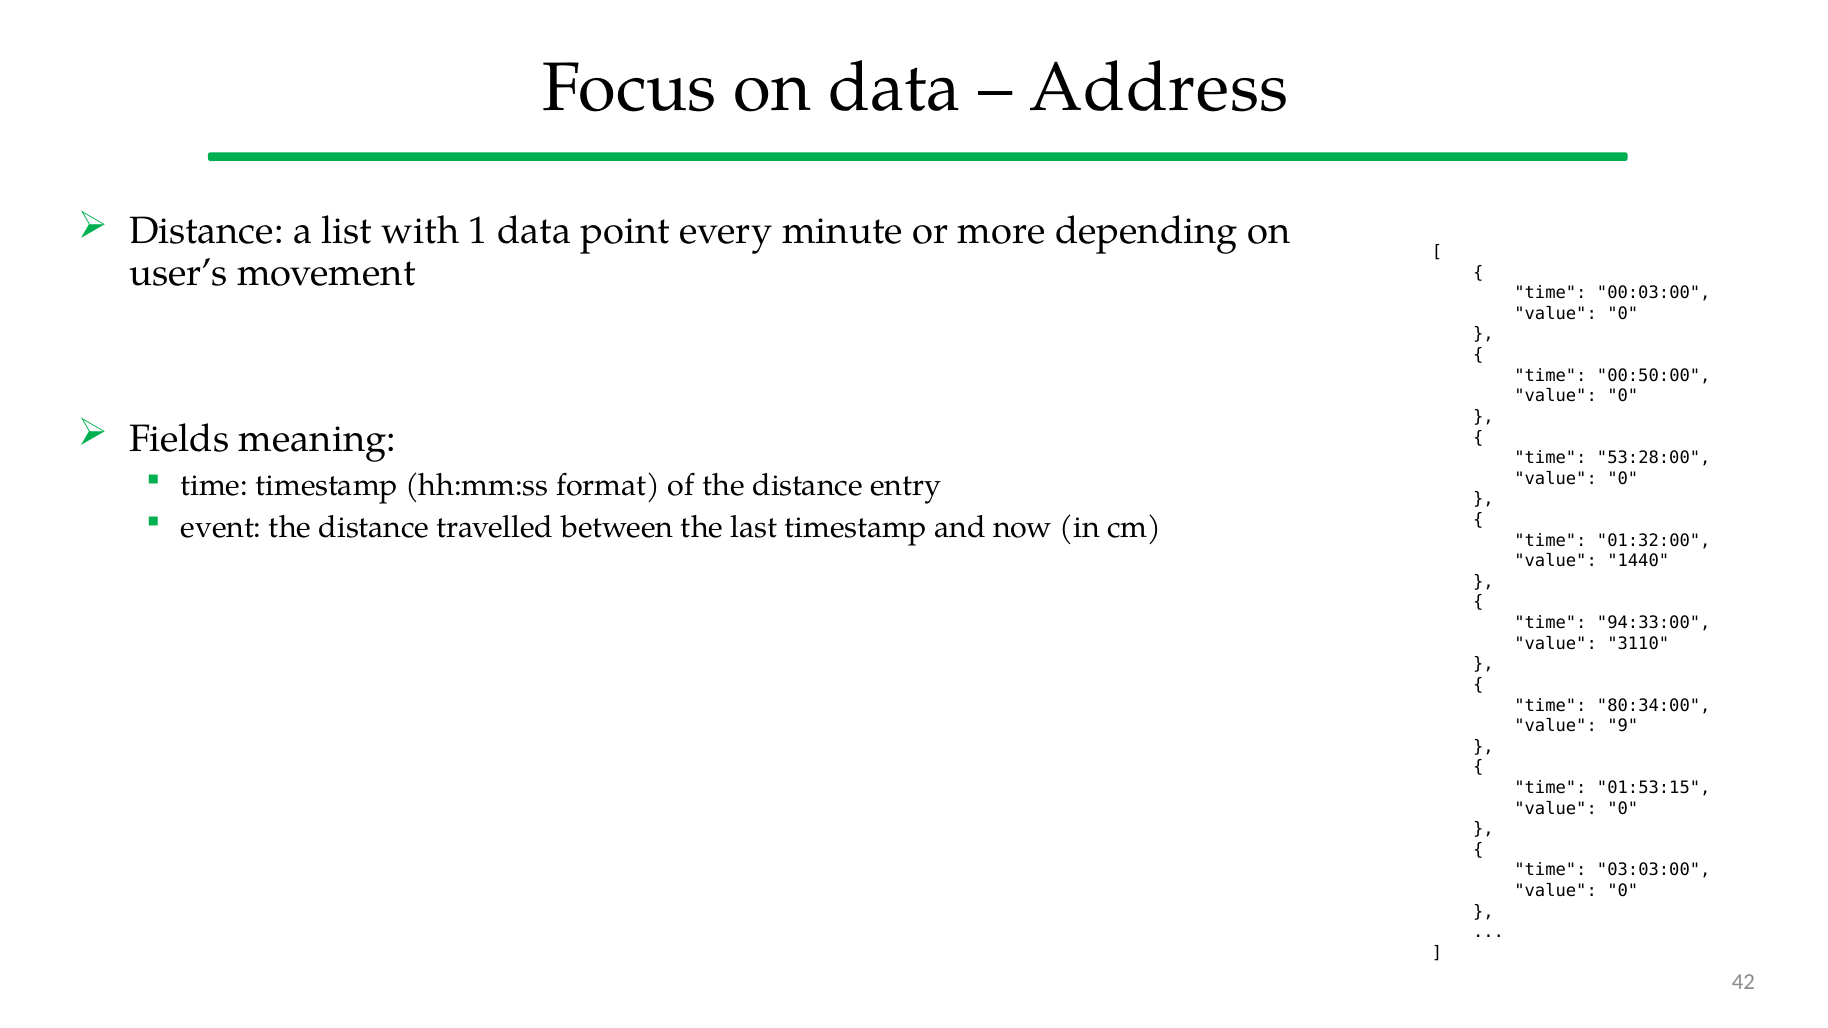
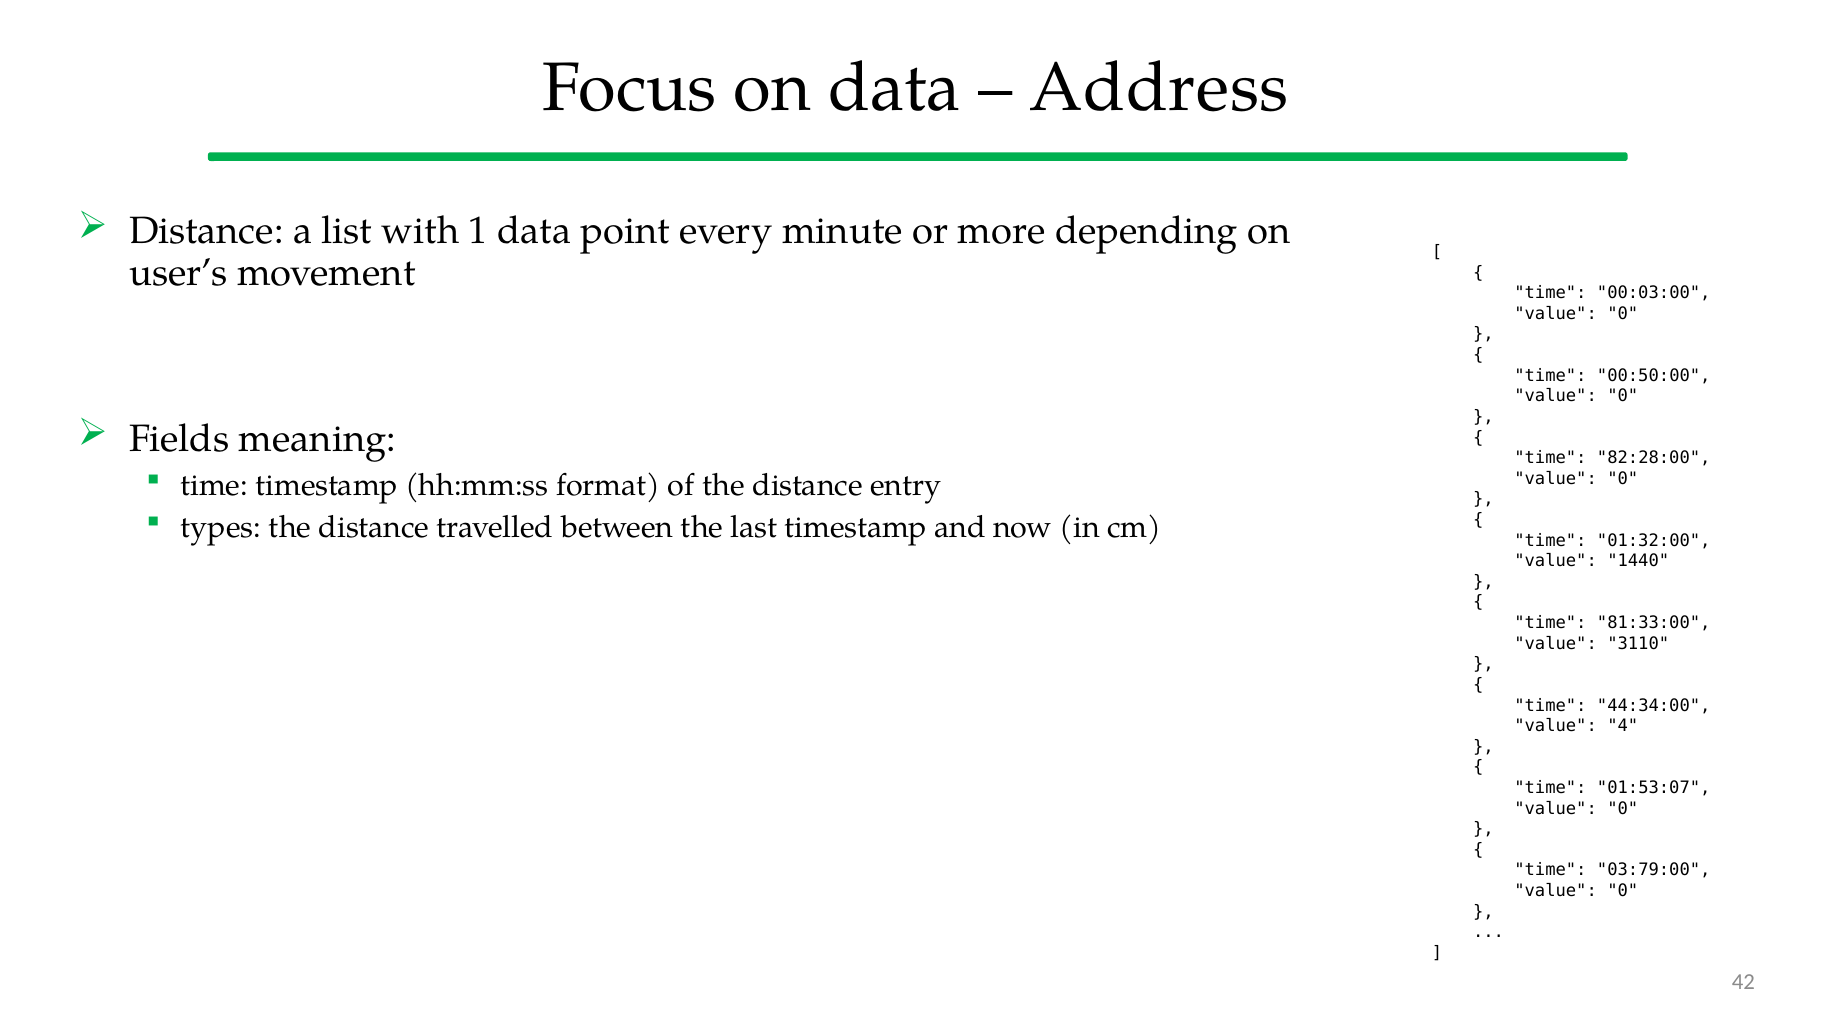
53:28:00: 53:28:00 -> 82:28:00 (1654, 458)
event: event -> types (221, 528)
94:33:00: 94:33:00 -> 81:33:00 (1654, 623)
80:34:00: 80:34:00 -> 44:34:00 (1654, 706)
9: 9 -> 4 (1623, 726)
01:53:15: 01:53:15 -> 01:53:07 (1654, 788)
03:03:00: 03:03:00 -> 03:79:00 (1654, 870)
